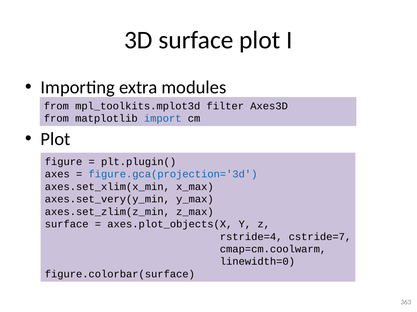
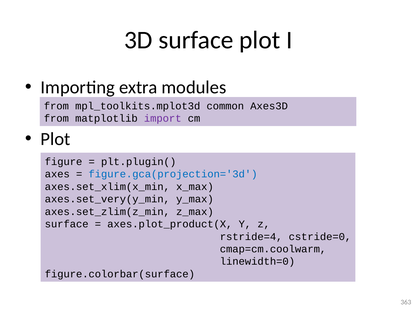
filter: filter -> common (225, 106)
import colour: blue -> purple (163, 119)
axes.plot_objects(X: axes.plot_objects(X -> axes.plot_product(X (170, 225)
cstride=7: cstride=7 -> cstride=0 (320, 237)
